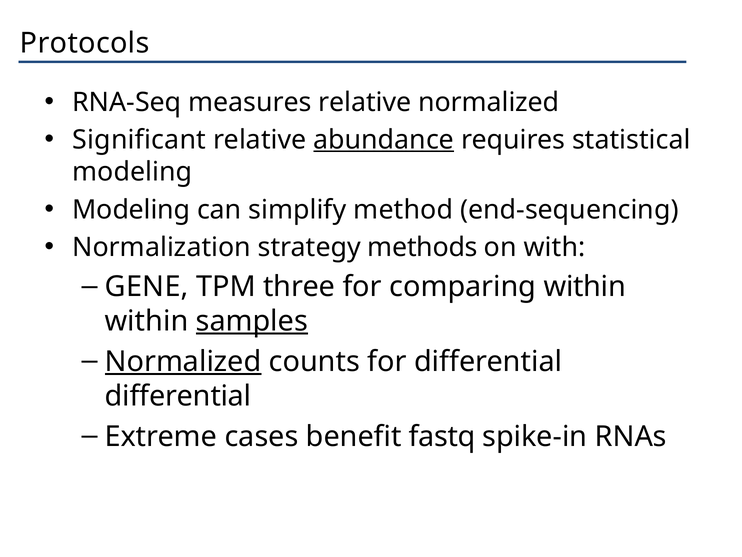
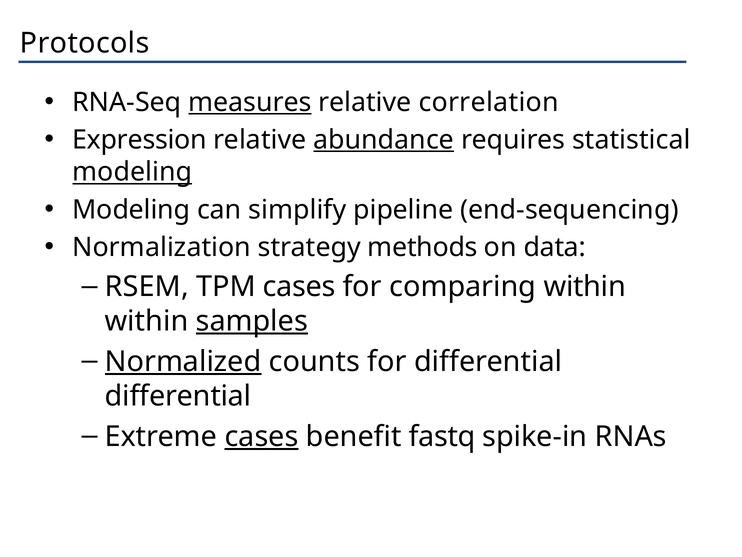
measures underline: none -> present (250, 102)
relative normalized: normalized -> correlation (489, 102)
Significant: Significant -> Expression (139, 140)
modeling underline: none -> present (132, 172)
method: method -> pipeline (403, 209)
with: with -> data (555, 247)
GENE: GENE -> RSEM (147, 286)
TPM three: three -> cases (299, 286)
cases underline: none -> present (262, 436)
